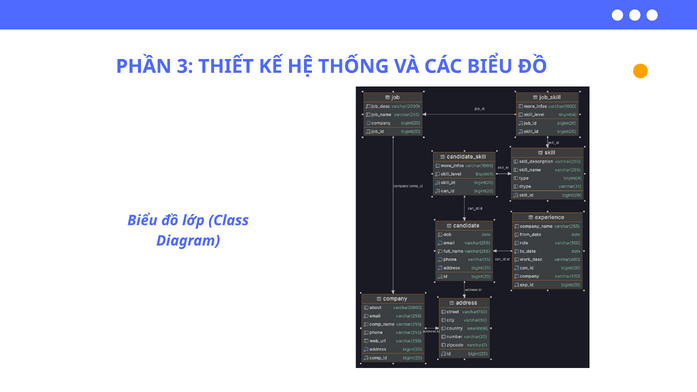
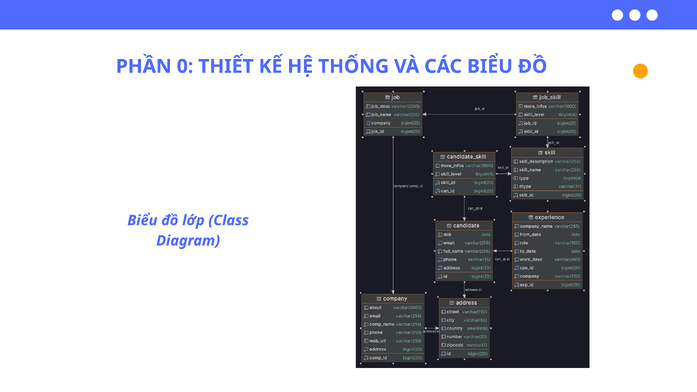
3: 3 -> 0 (185, 66)
